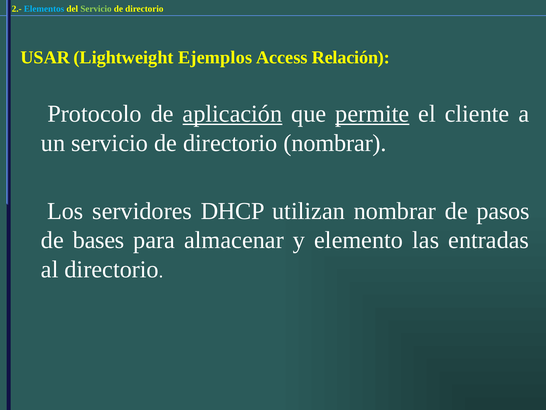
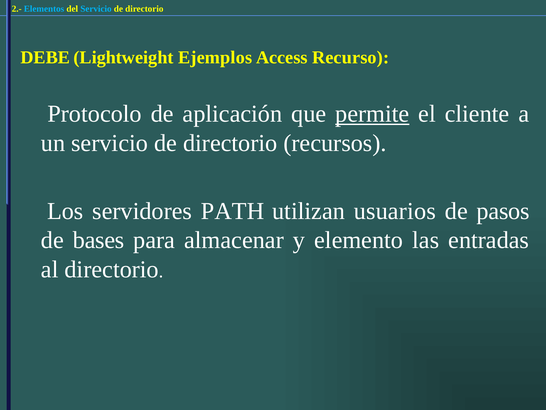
Servicio colour: light green -> light blue (96, 9)
USAR: USAR -> DEBE (45, 57)
Relación: Relación -> Recurso (351, 57)
aplicación underline: present -> none (232, 114)
directorio nombrar: nombrar -> recursos (335, 143)
DHCP: DHCP -> PATH (233, 211)
utilizan nombrar: nombrar -> usuarios (395, 211)
